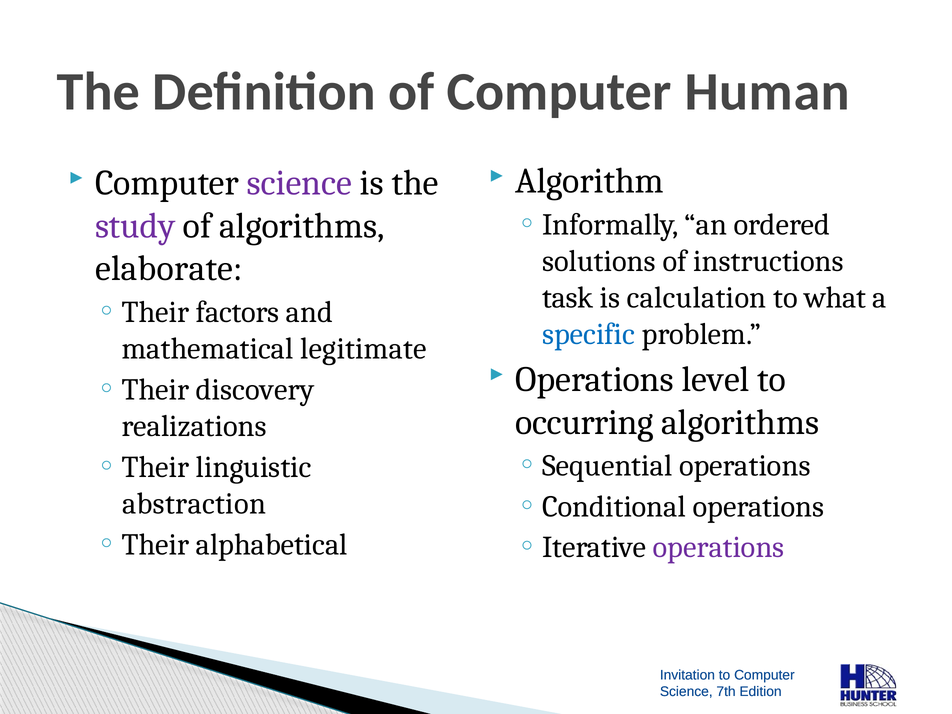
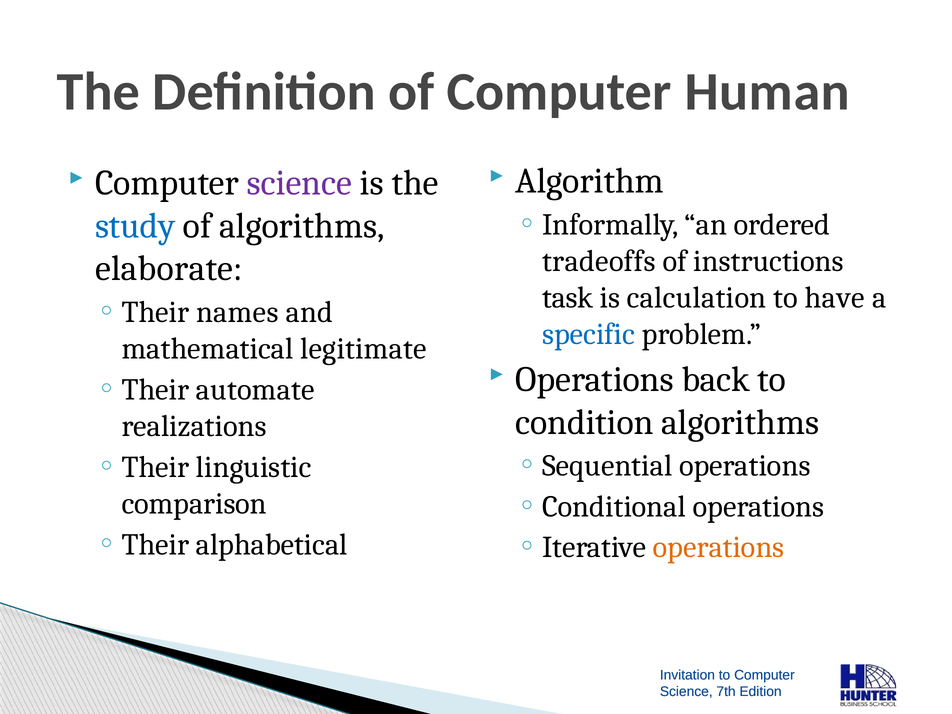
study colour: purple -> blue (135, 226)
solutions: solutions -> tradeoffs (599, 261)
what: what -> have (835, 298)
factors: factors -> names (237, 312)
level: level -> back (716, 379)
discovery: discovery -> automate (255, 390)
occurring: occurring -> condition (584, 422)
abstraction: abstraction -> comparison (194, 504)
operations colour: purple -> orange (719, 547)
